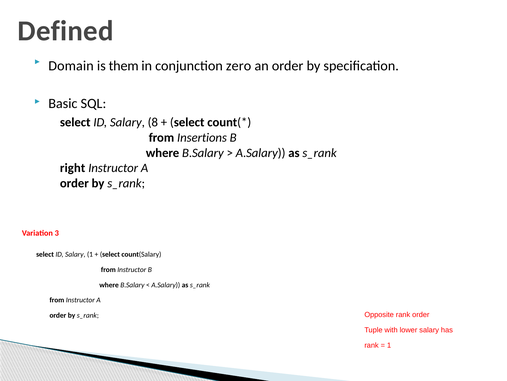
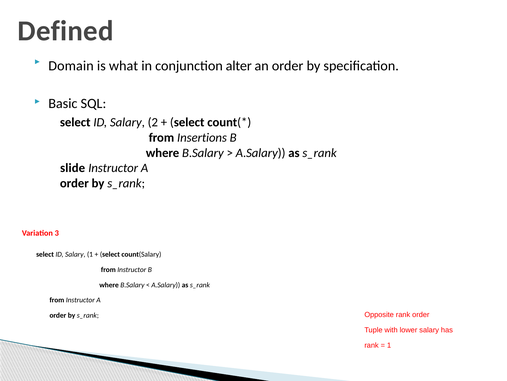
them: them -> what (124, 66)
zero: zero -> alter (239, 66)
8: 8 -> 2 (153, 122)
right: right -> slide (73, 168)
